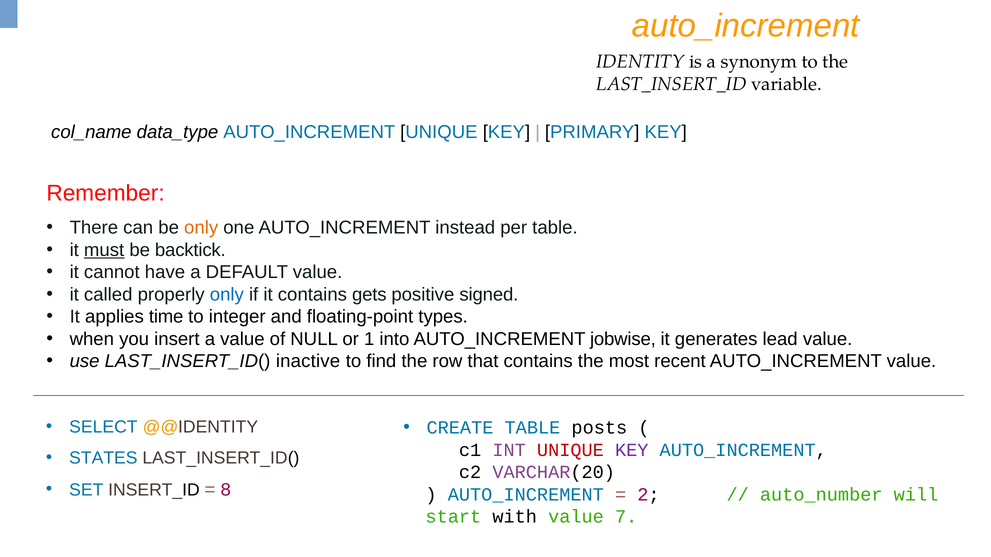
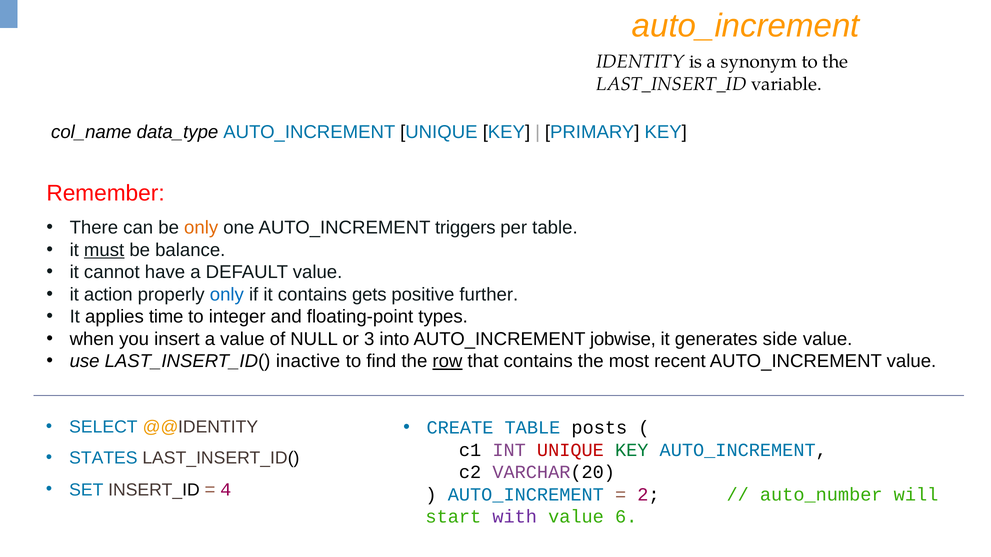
instead: instead -> triggers (465, 228)
backtick: backtick -> balance (190, 250)
called: called -> action (108, 295)
signed: signed -> further (489, 295)
1: 1 -> 3 (369, 339)
lead: lead -> side (780, 339)
row underline: none -> present (447, 362)
KEY colour: purple -> green (632, 450)
8: 8 -> 4 (226, 490)
with colour: black -> purple (515, 517)
7: 7 -> 6 (626, 517)
